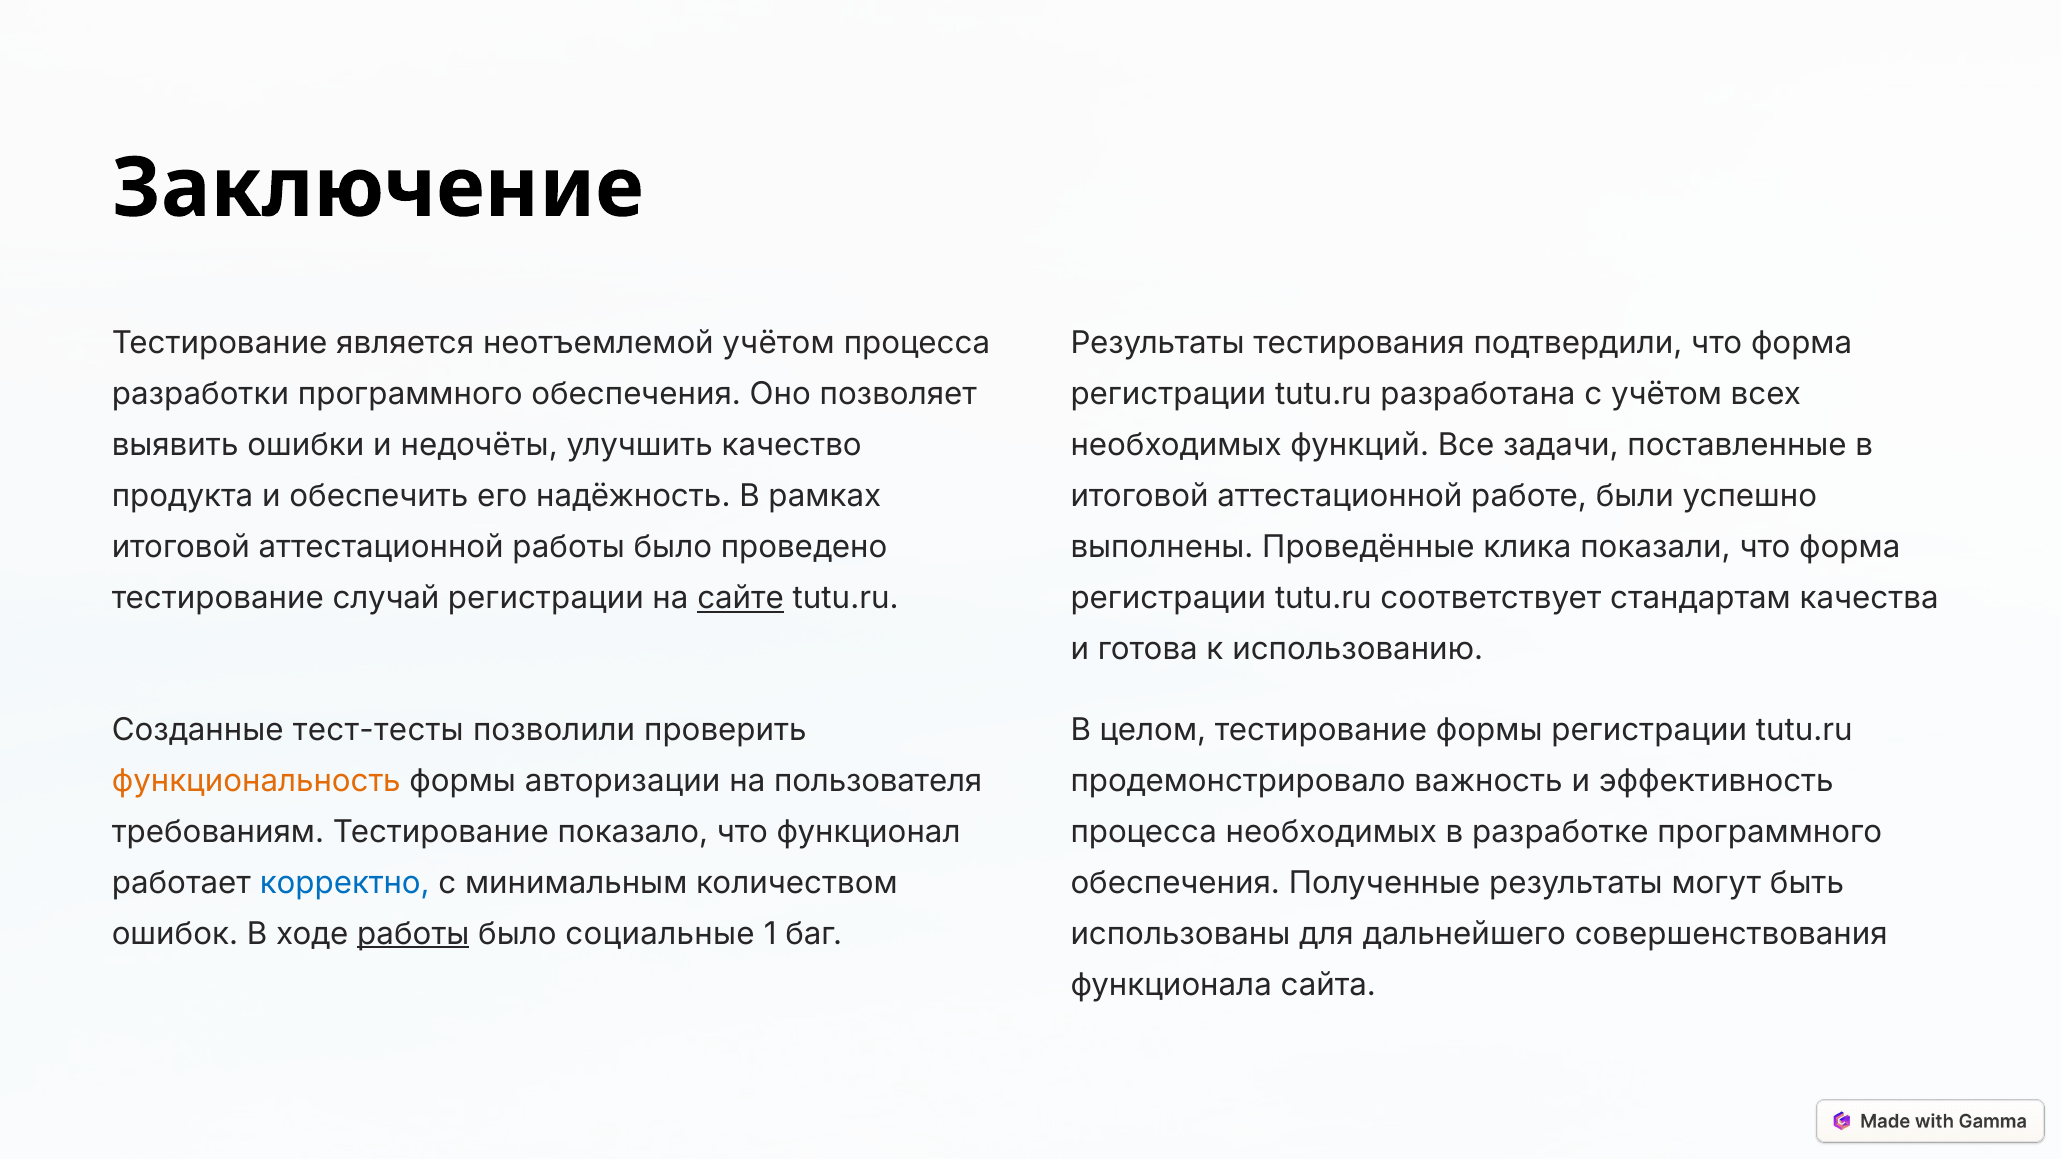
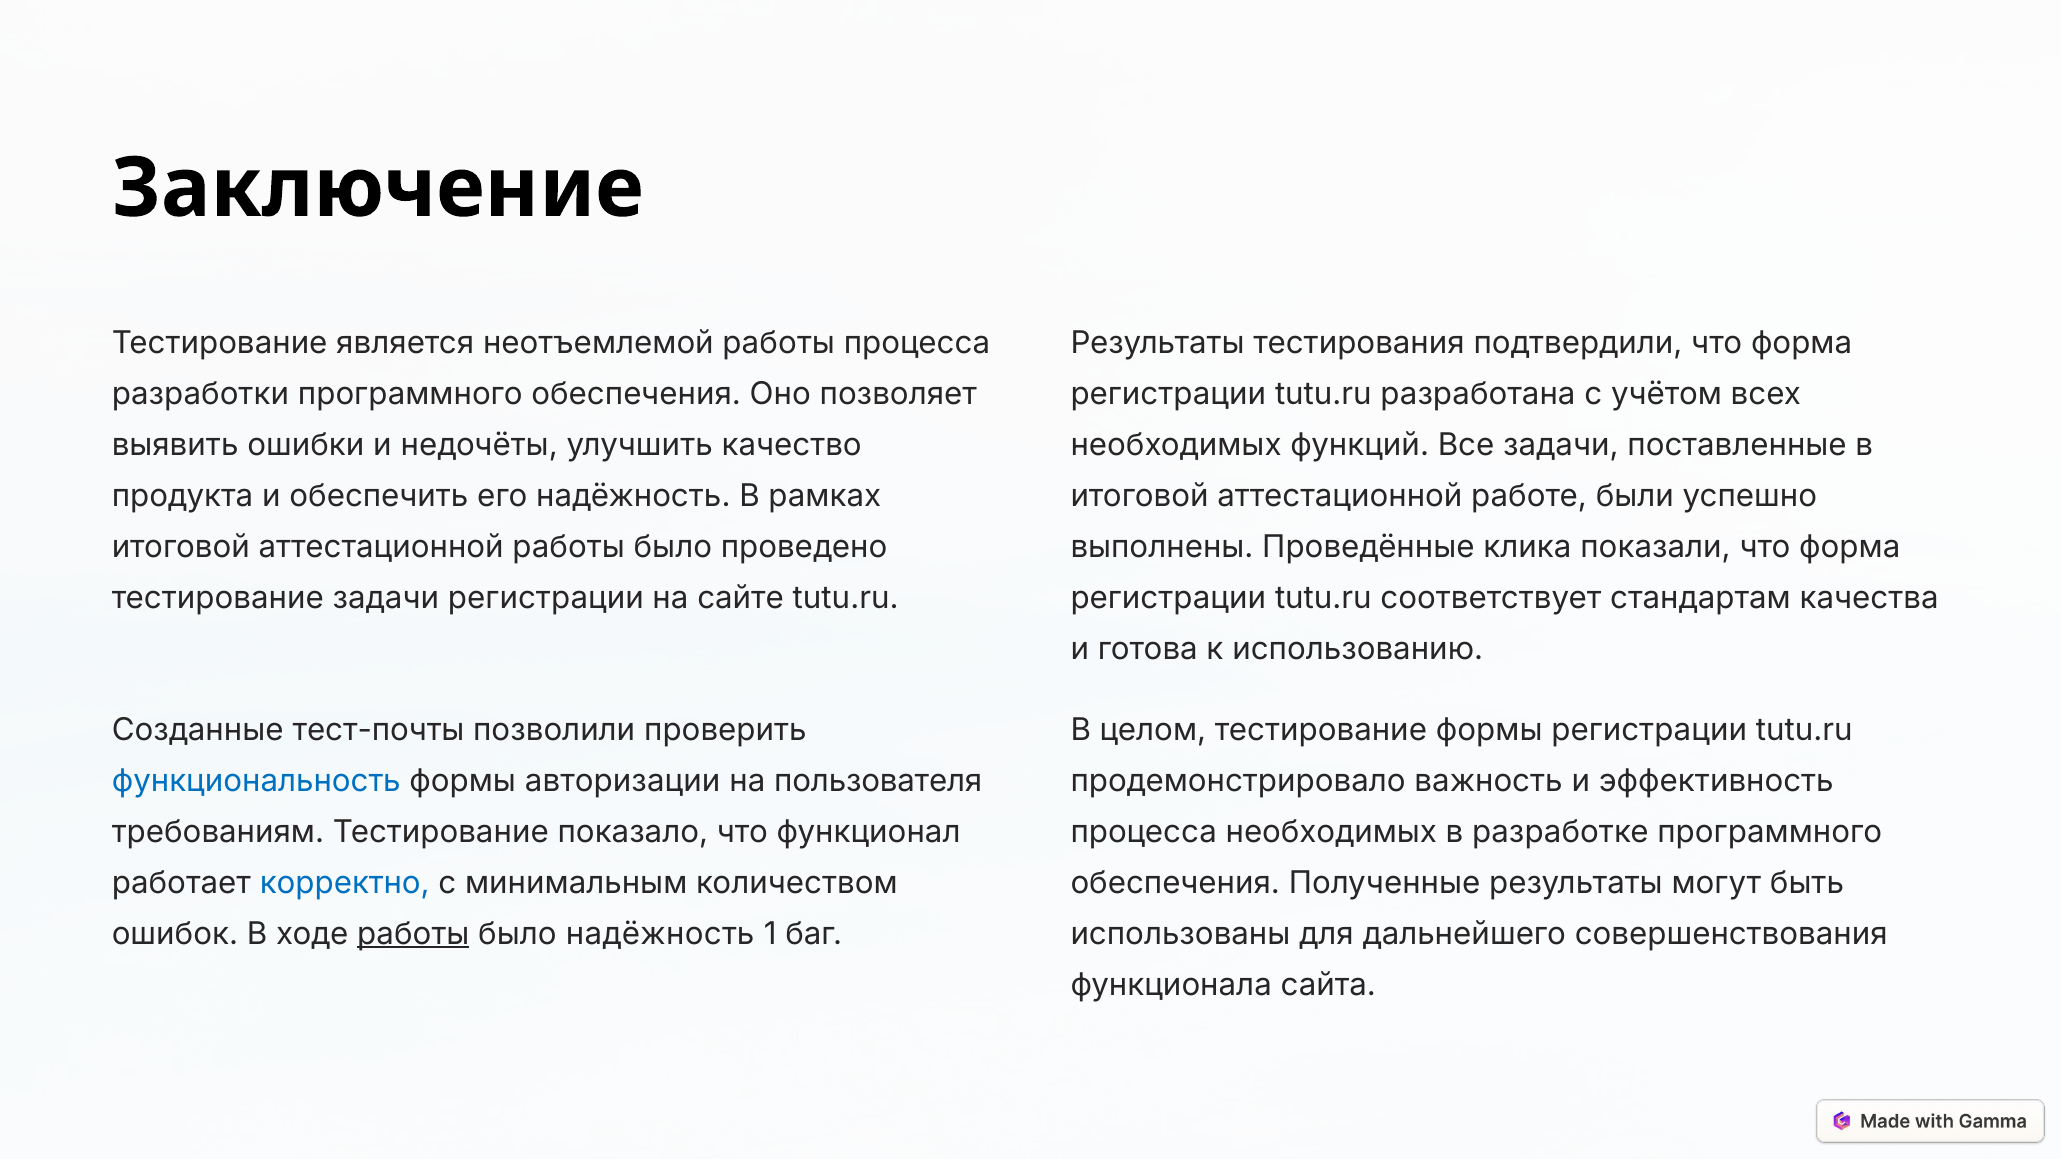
неотъемлемой учётом: учётом -> работы (779, 344)
тестирование случай: случай -> задачи (386, 599)
сайте underline: present -> none (741, 599)
тест-тесты: тест-тесты -> тест-почты (378, 730)
функциональность colour: orange -> blue (256, 781)
было социальные: социальные -> надёжность (660, 934)
